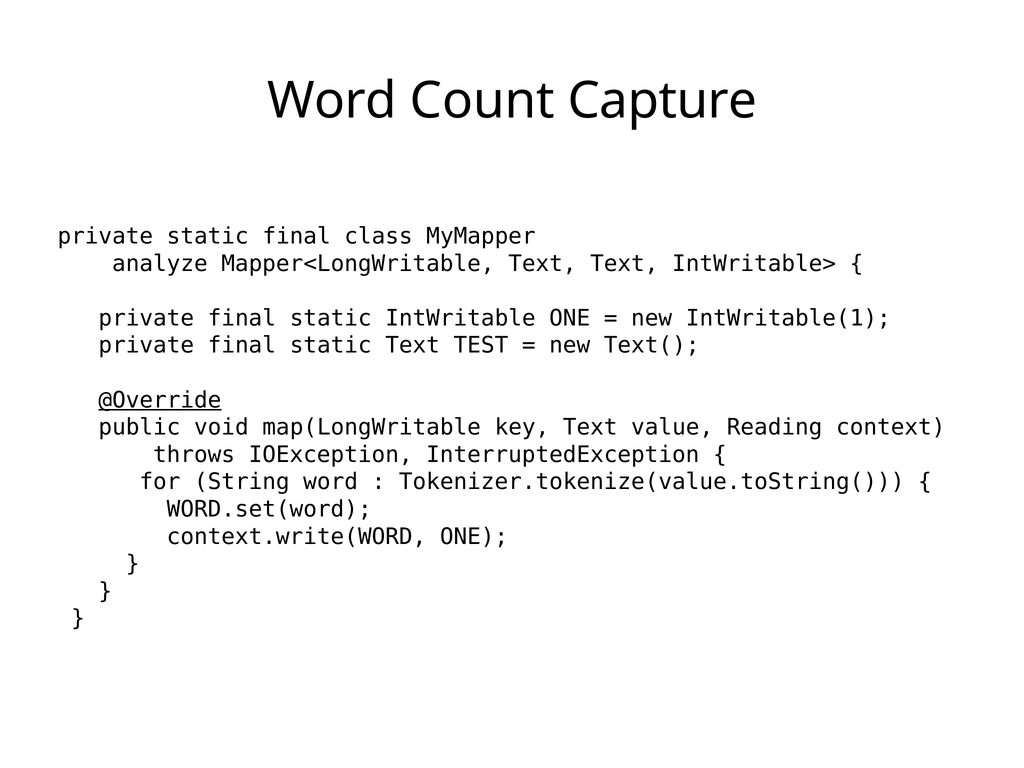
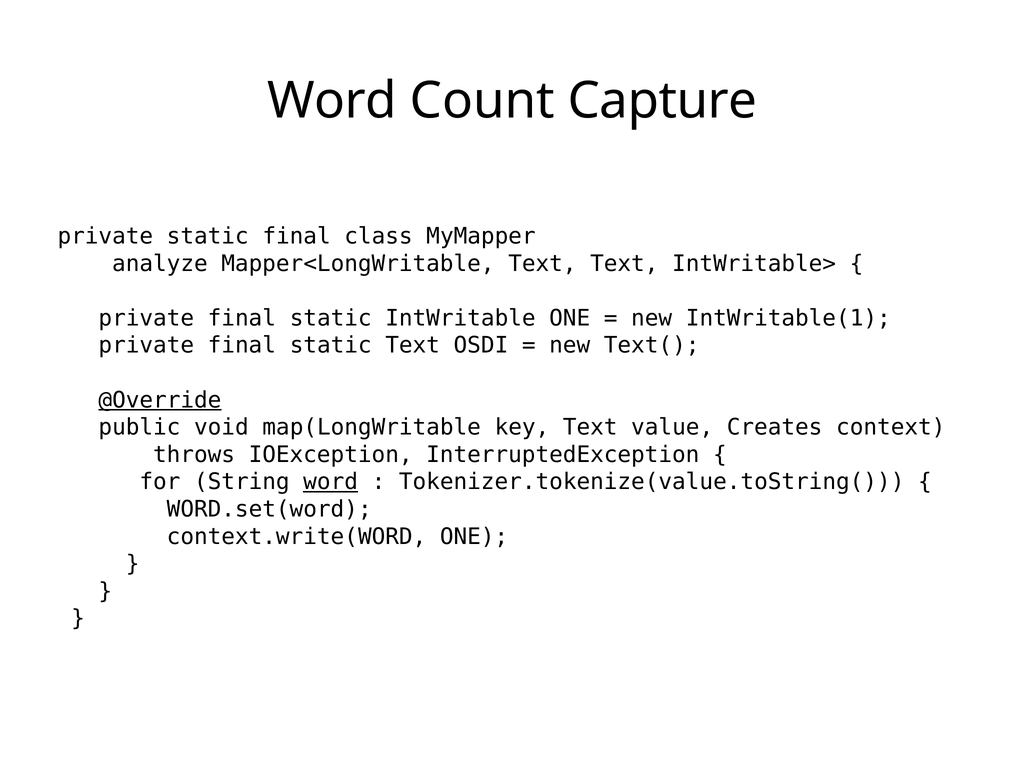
TEST: TEST -> OSDI (481, 345)
Reading: Reading -> Creates (775, 427)
word underline: none -> present (331, 482)
